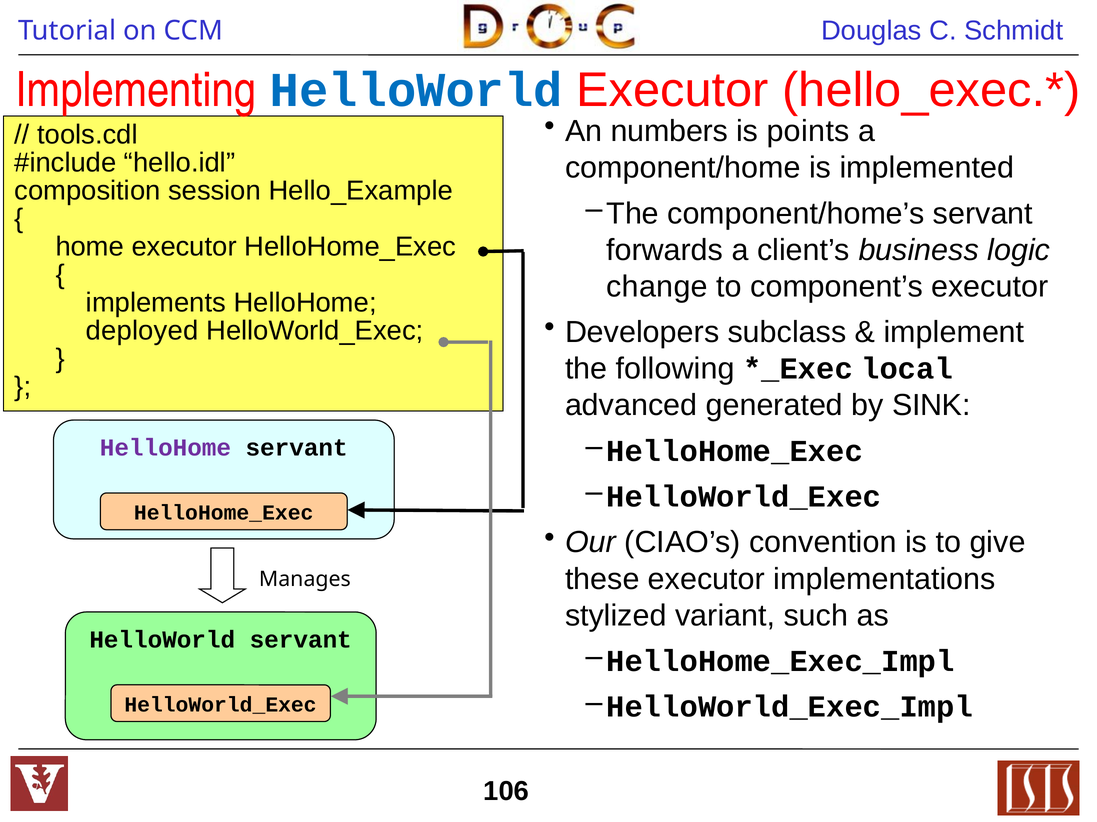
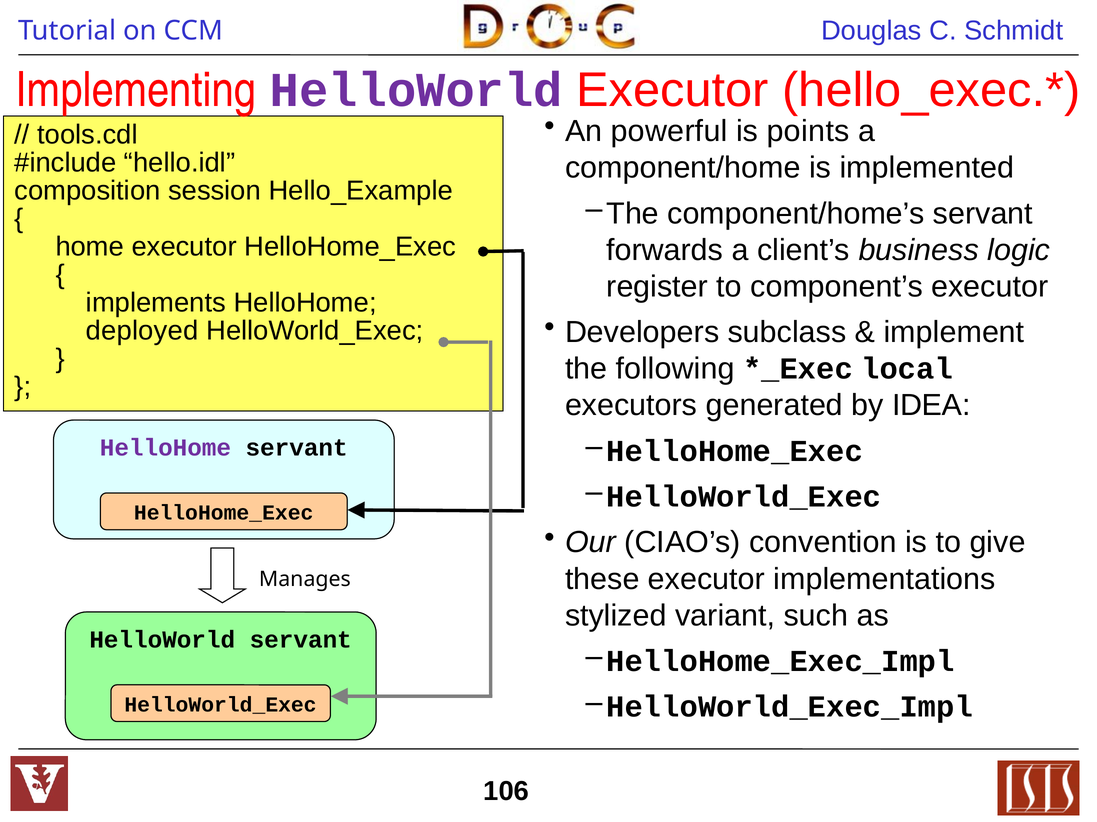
HelloWorld colour: blue -> purple (416, 90)
numbers: numbers -> powerful (669, 131)
change: change -> register (657, 287)
advanced: advanced -> executors (631, 406)
SINK: SINK -> IDEA (931, 406)
